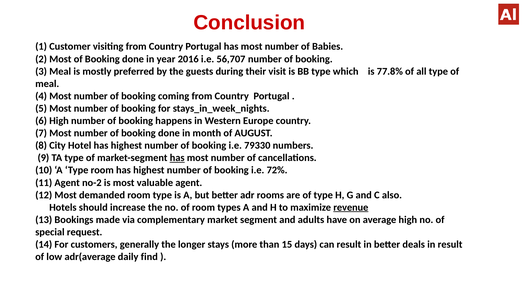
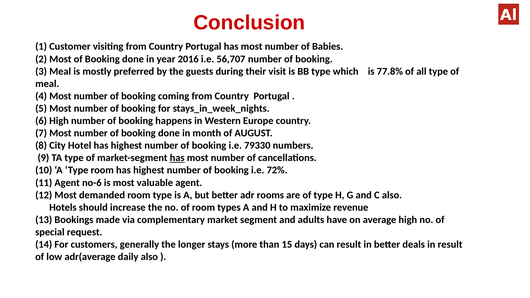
no-2: no-2 -> no-6 (92, 183)
revenue underline: present -> none (351, 207)
daily find: find -> also (149, 257)
